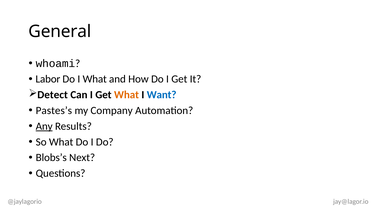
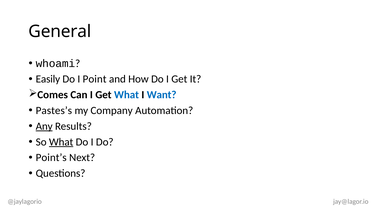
Labor: Labor -> Easily (48, 79)
I What: What -> Point (95, 79)
Detect: Detect -> Comes (53, 95)
What colour: orange -> blue (127, 95)
What underline: none -> present (61, 142)
Blobs’s: Blobs’s -> Point’s (51, 158)
